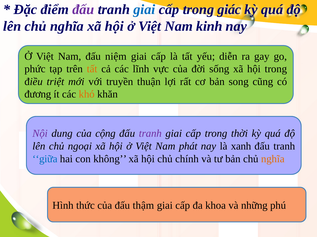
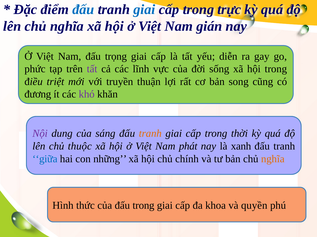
đấu colour: purple -> blue (83, 9)
giác: giác -> trực (229, 9)
kinh: kinh -> gián (209, 26)
niệm: niệm -> trọng (116, 56)
tất colour: orange -> purple (92, 69)
khó colour: orange -> purple (87, 95)
cộng: cộng -> sáng (105, 134)
tranh colour: purple -> orange (150, 134)
ngoại: ngoại -> thuộc (80, 147)
không: không -> những (110, 159)
đấu thậm: thậm -> trong (143, 206)
những: những -> quyền (254, 206)
